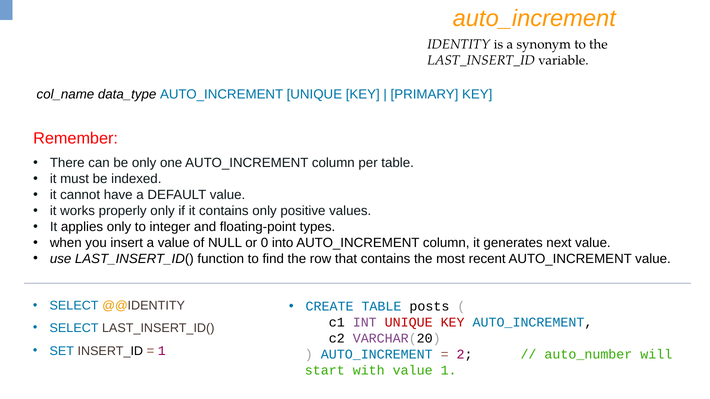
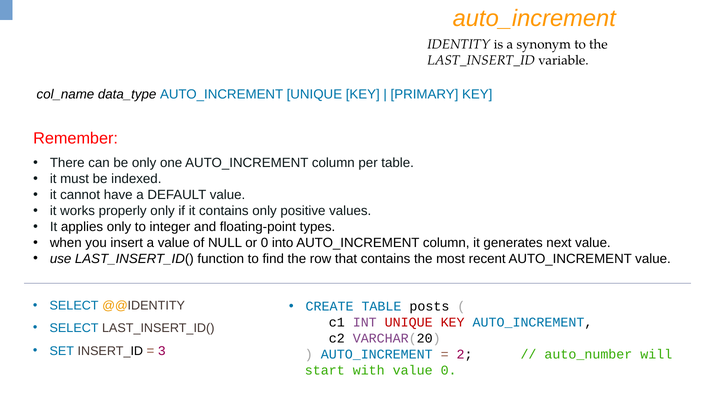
1: 1 -> 3 (162, 351)
value 1: 1 -> 0 (449, 371)
